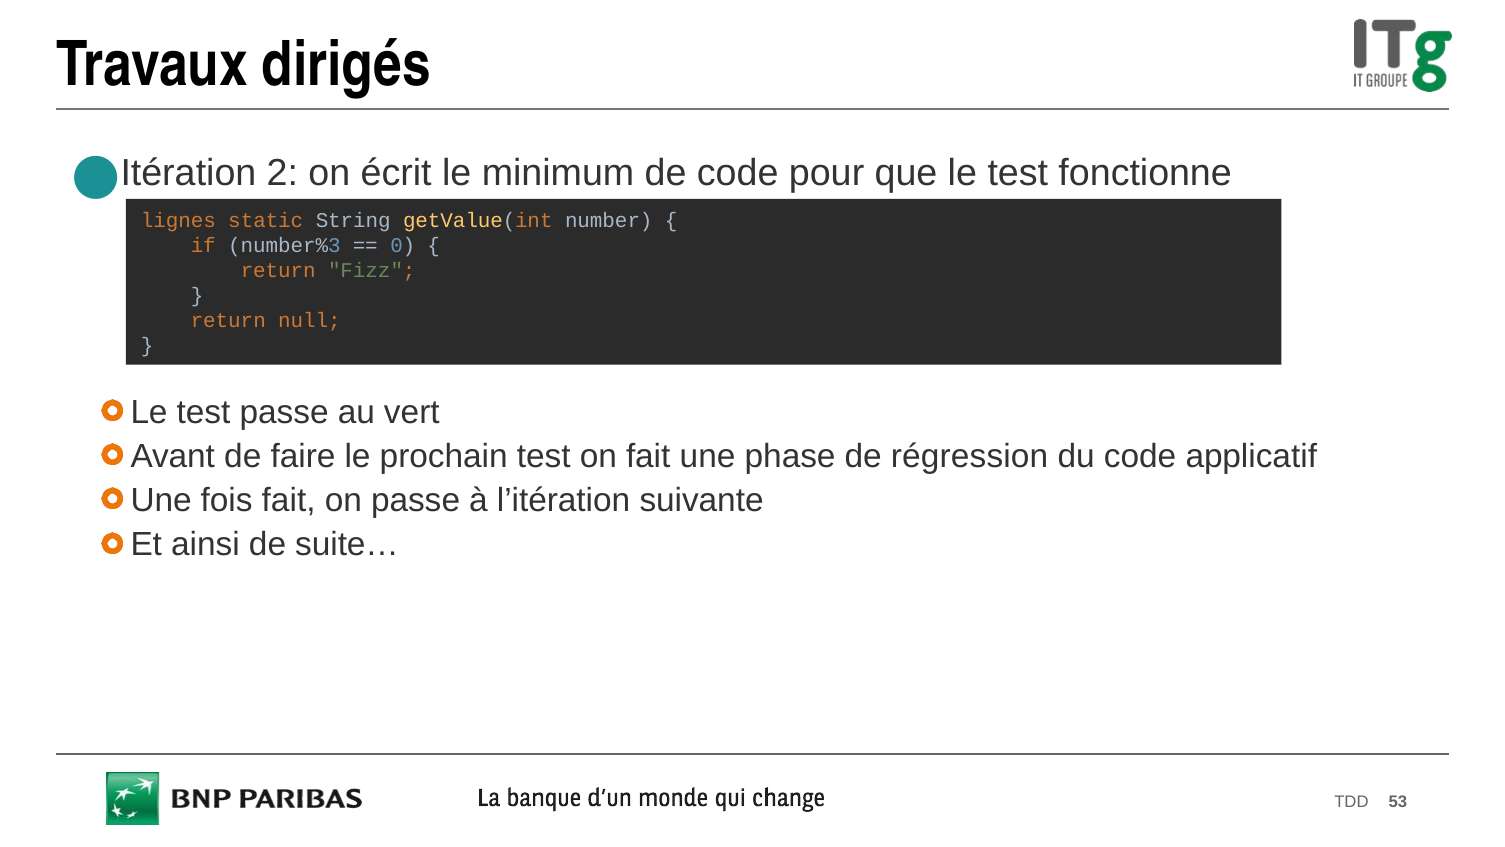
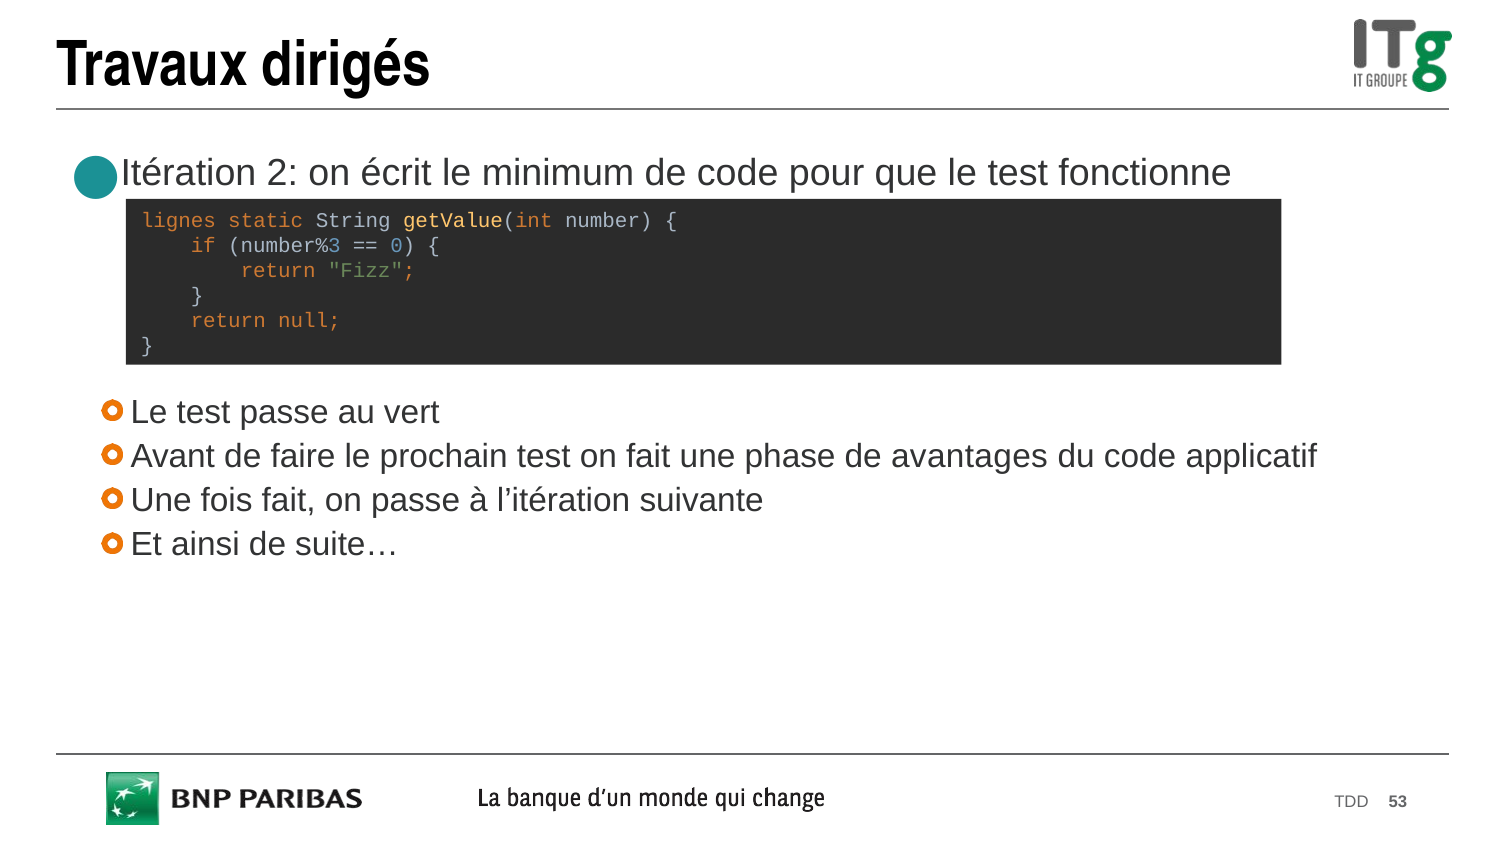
régression: régression -> avantages (969, 456)
